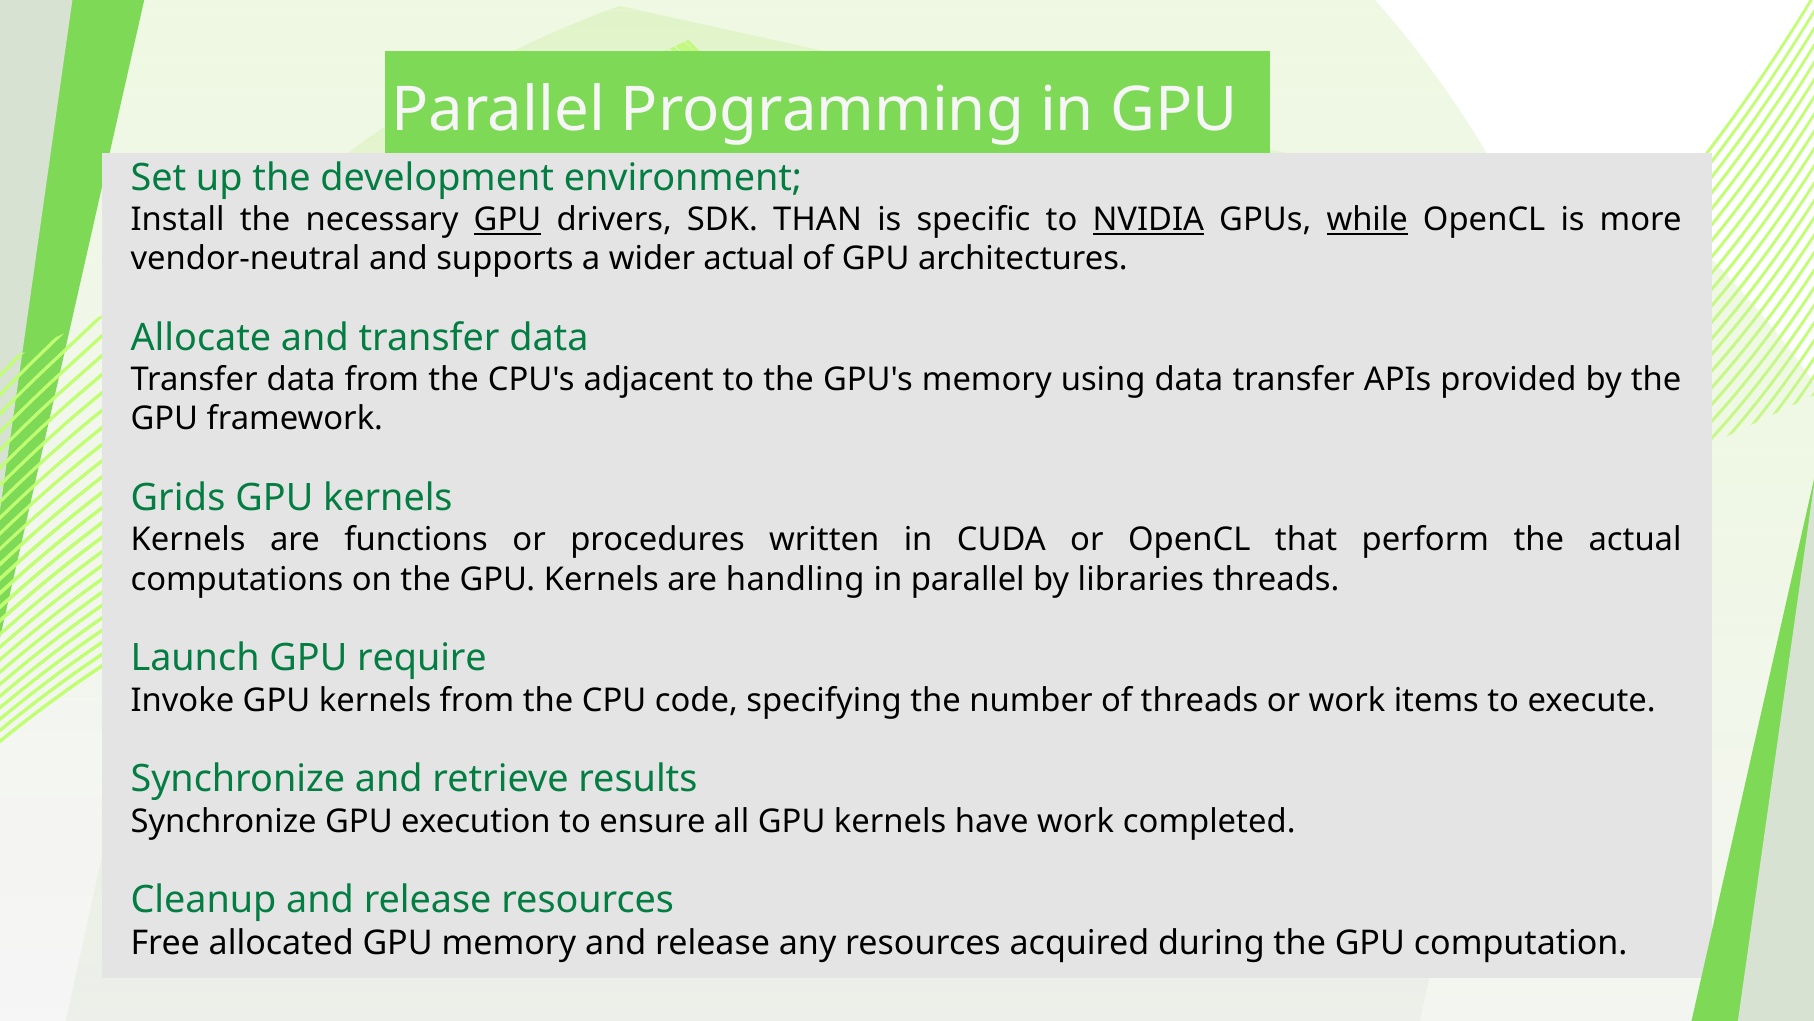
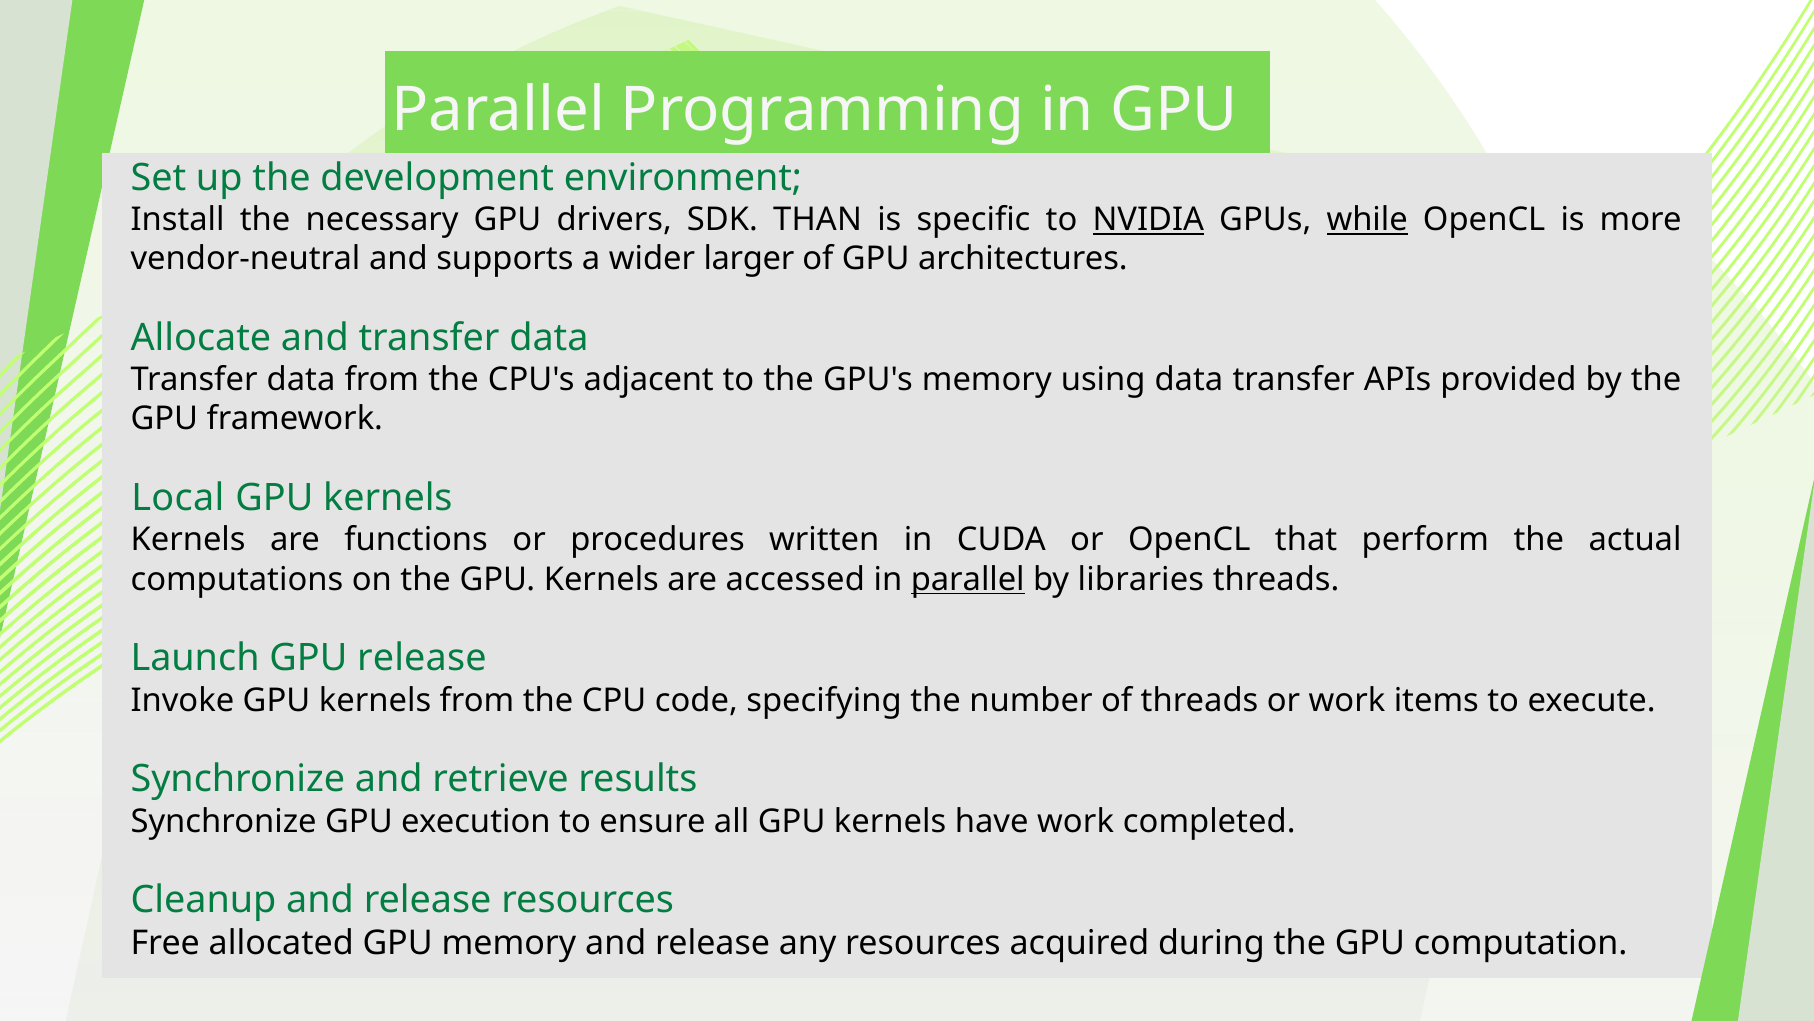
GPU underline: present -> none (507, 219)
wider actual: actual -> larger (749, 259)
Grids: Grids -> Local (178, 498)
handling: handling -> accessed (795, 579)
parallel underline: none -> present (968, 579)
GPU require: require -> release (422, 658)
